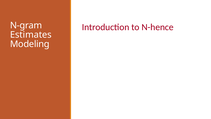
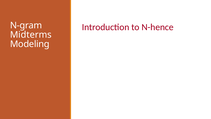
Estimates: Estimates -> Midterms (31, 35)
